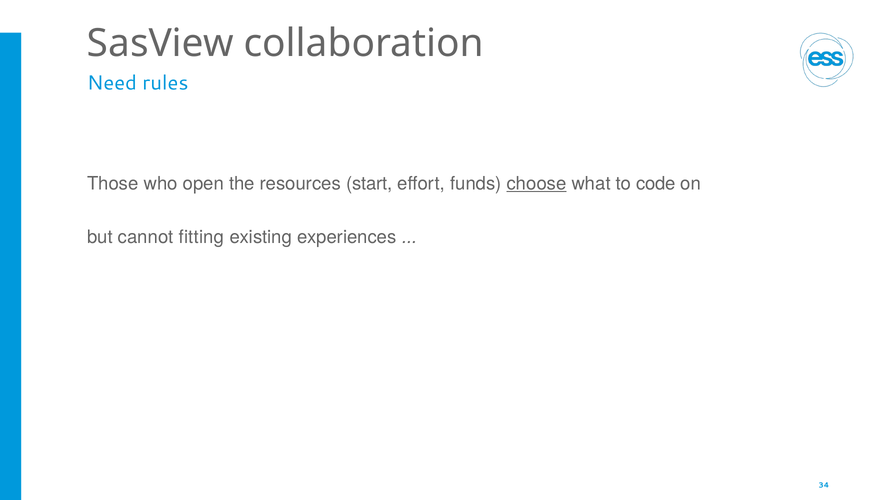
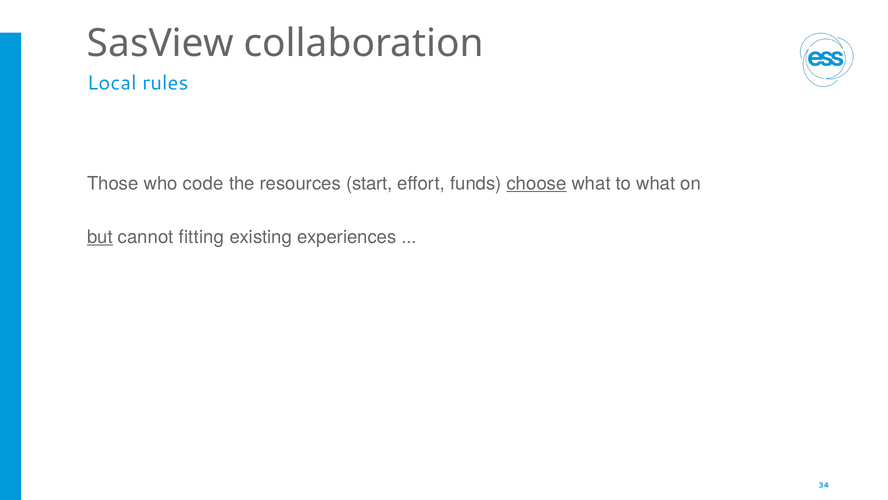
Need: Need -> Local (112, 83)
open: open -> code (203, 183)
to code: code -> what (656, 183)
but underline: none -> present (100, 237)
